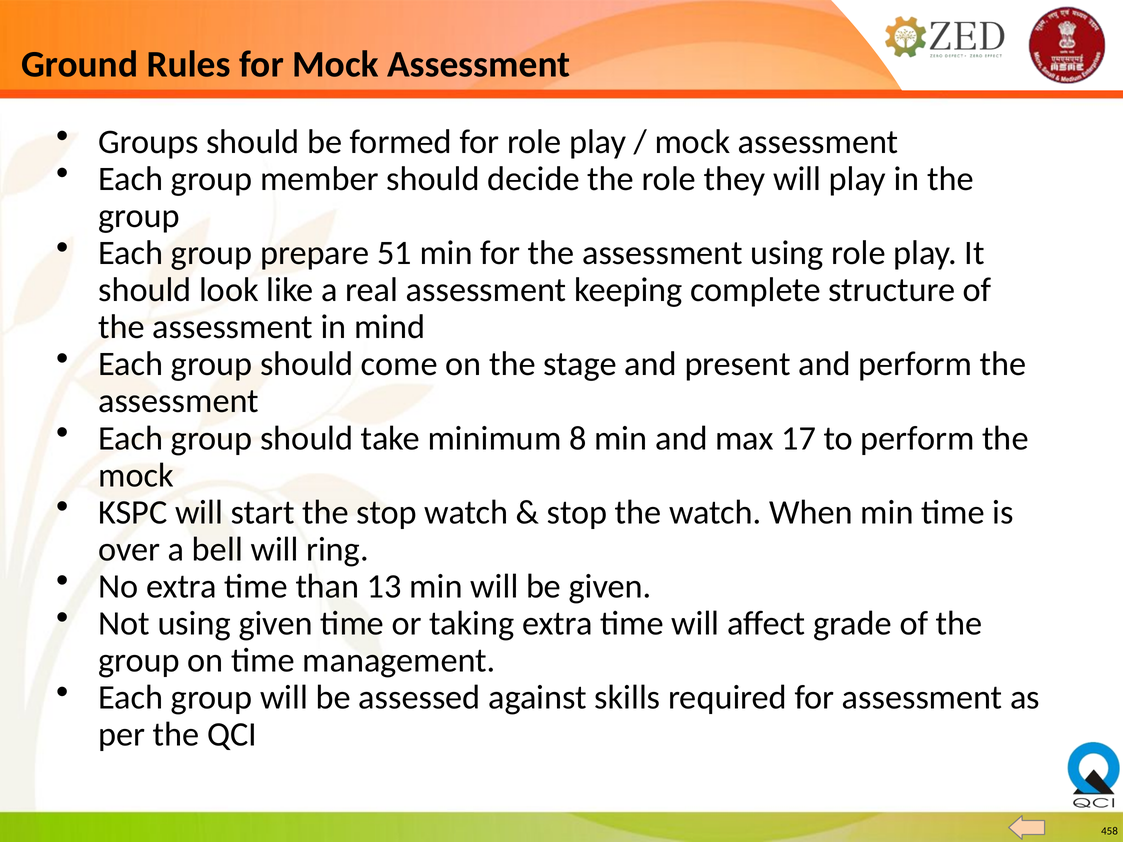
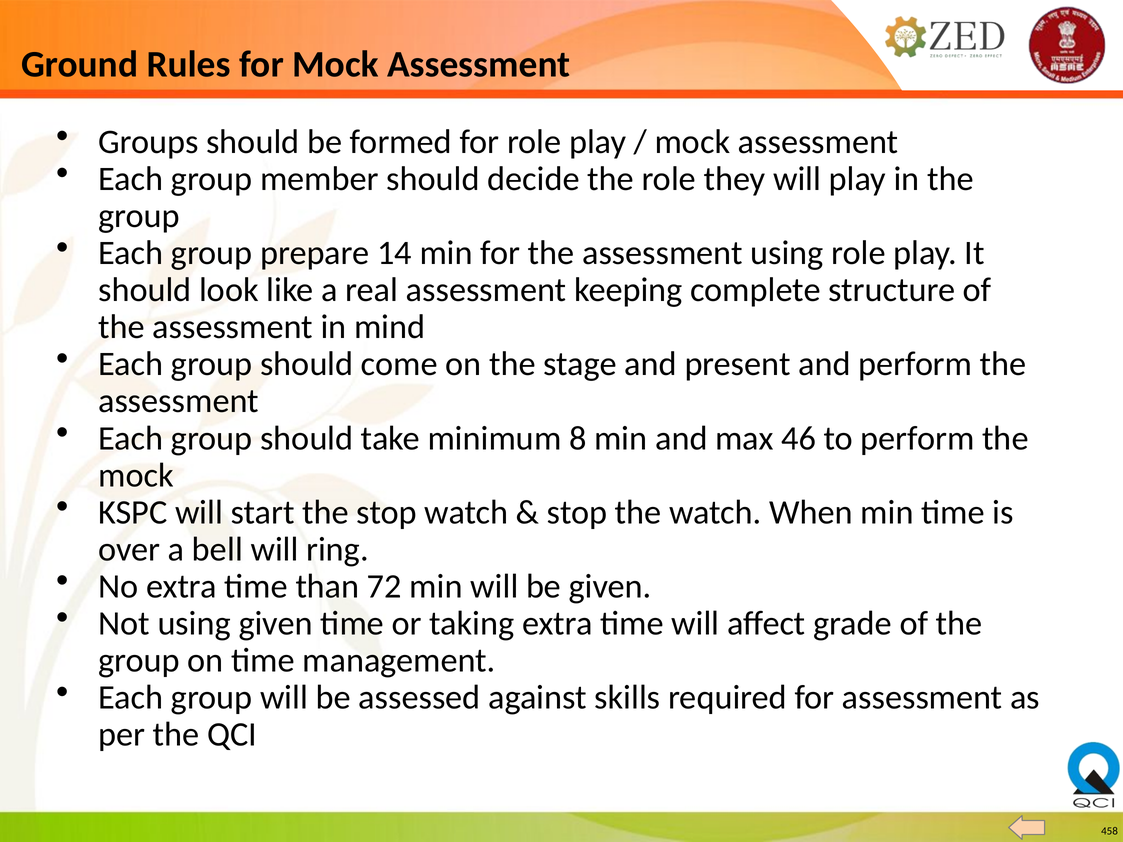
51: 51 -> 14 (395, 253)
17: 17 -> 46 (799, 438)
13: 13 -> 72 (384, 587)
